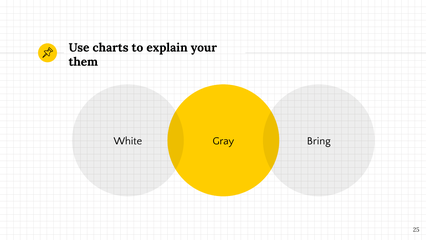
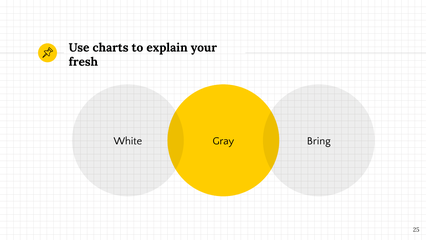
them: them -> fresh (83, 62)
